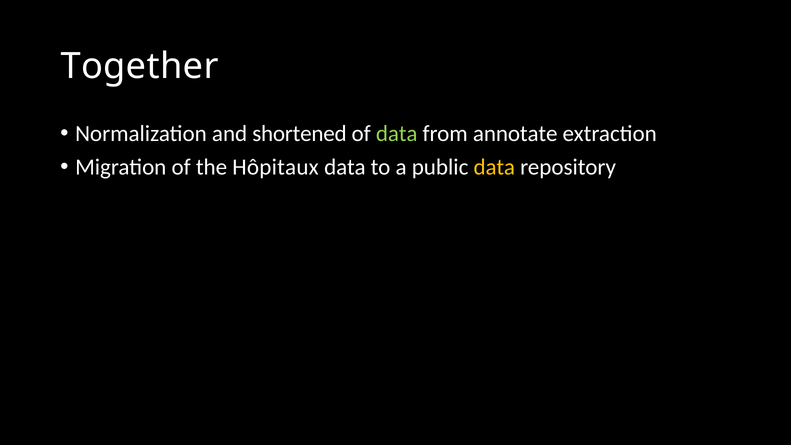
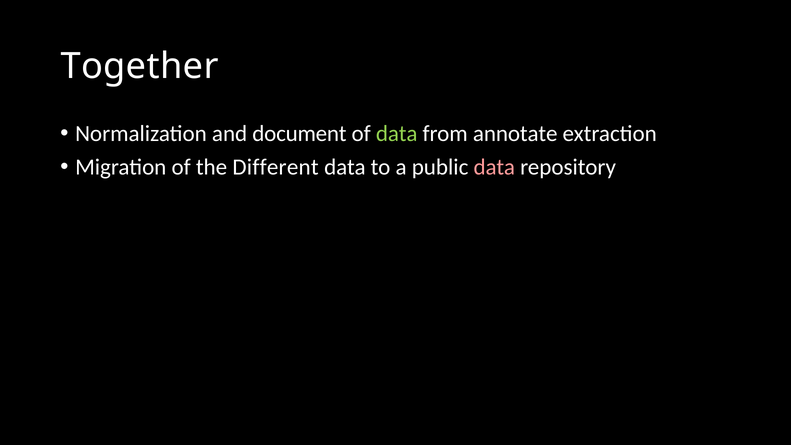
shortened: shortened -> document (299, 134)
Hôpitaux: Hôpitaux -> Different (276, 167)
data colour: yellow -> pink (494, 167)
